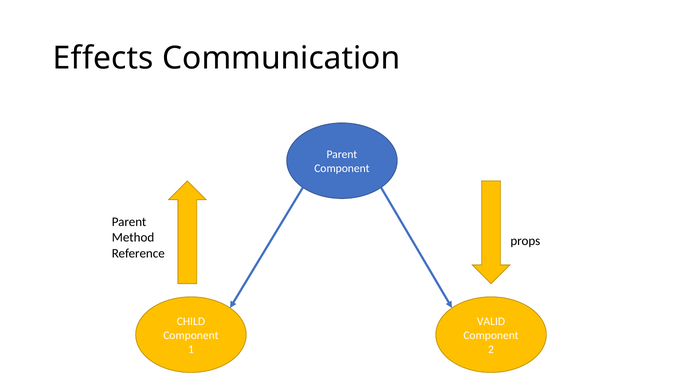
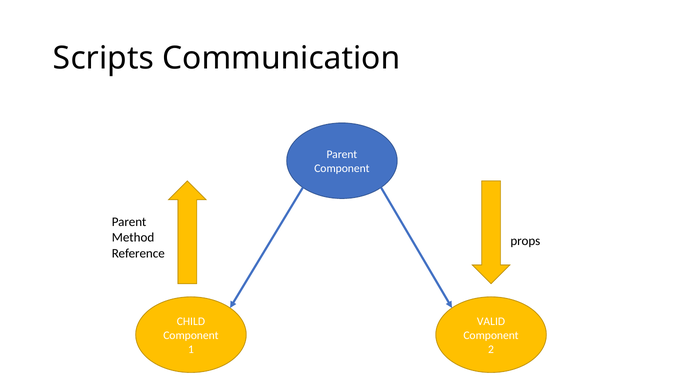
Effects: Effects -> Scripts (103, 58)
